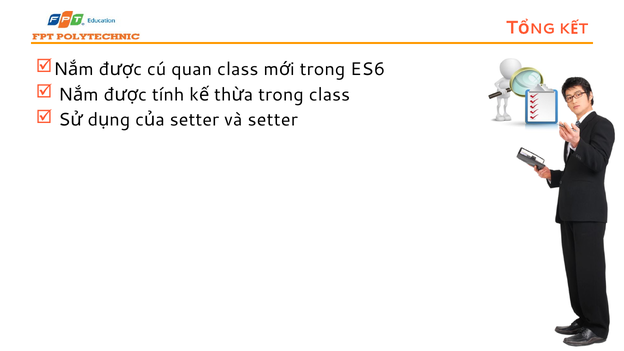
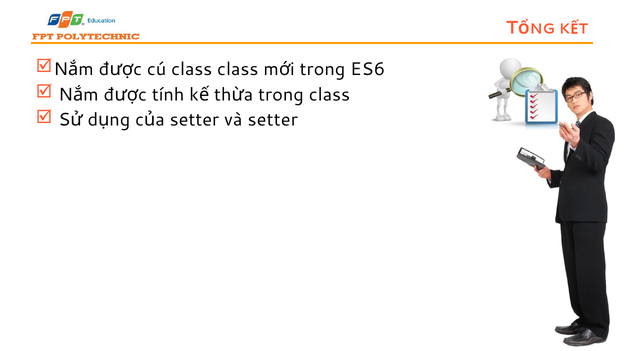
cú quan: quan -> class (192, 69)
